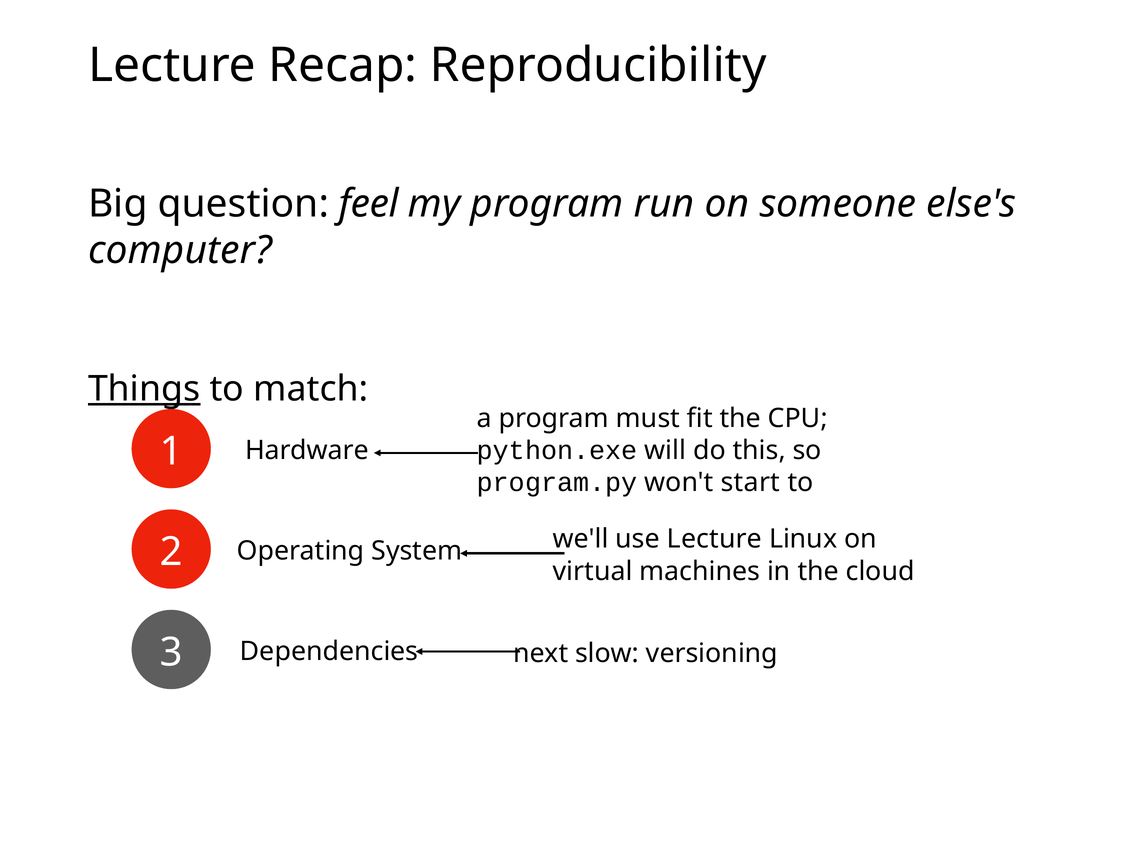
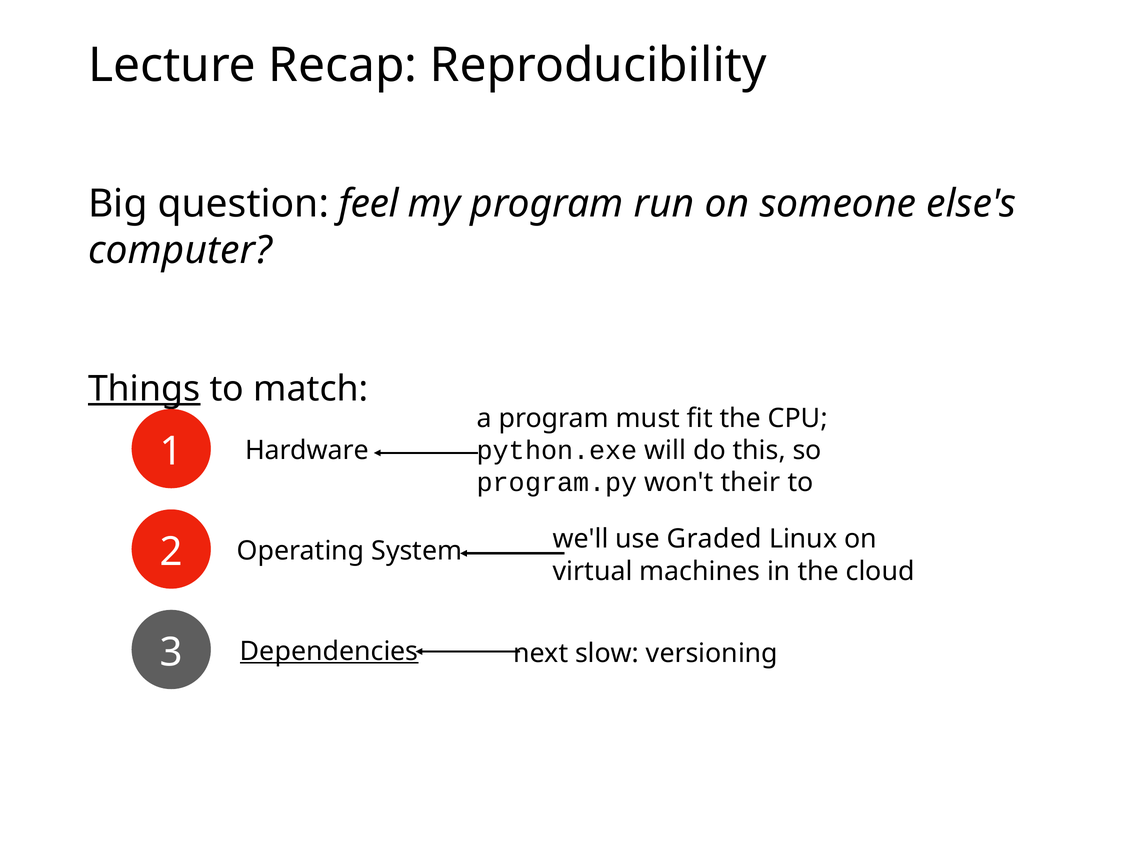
start: start -> their (751, 482)
use Lecture: Lecture -> Graded (714, 539)
Dependencies underline: none -> present (329, 651)
